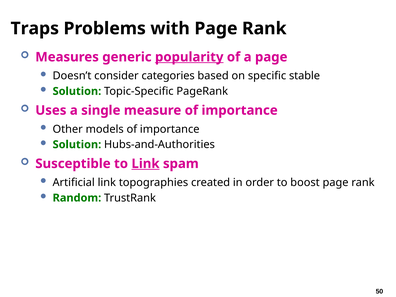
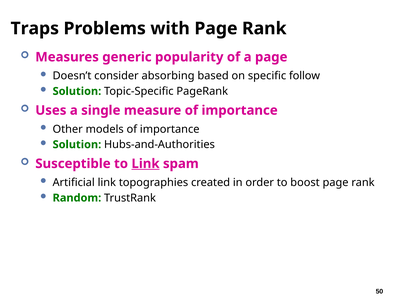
popularity underline: present -> none (189, 57)
categories: categories -> absorbing (168, 76)
stable: stable -> follow (305, 76)
